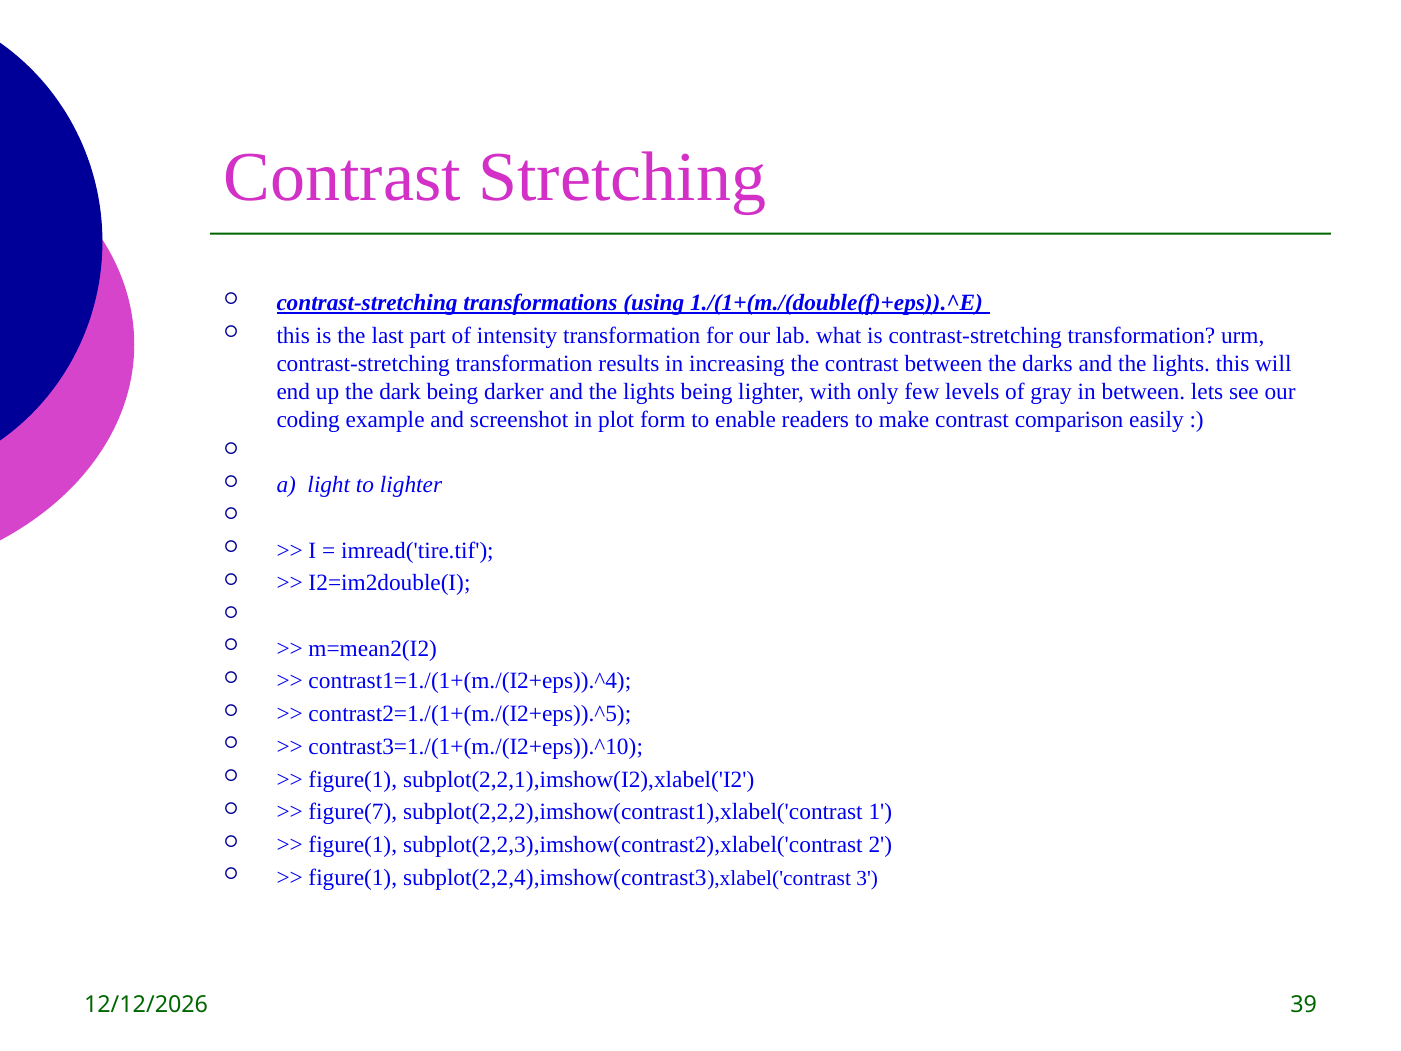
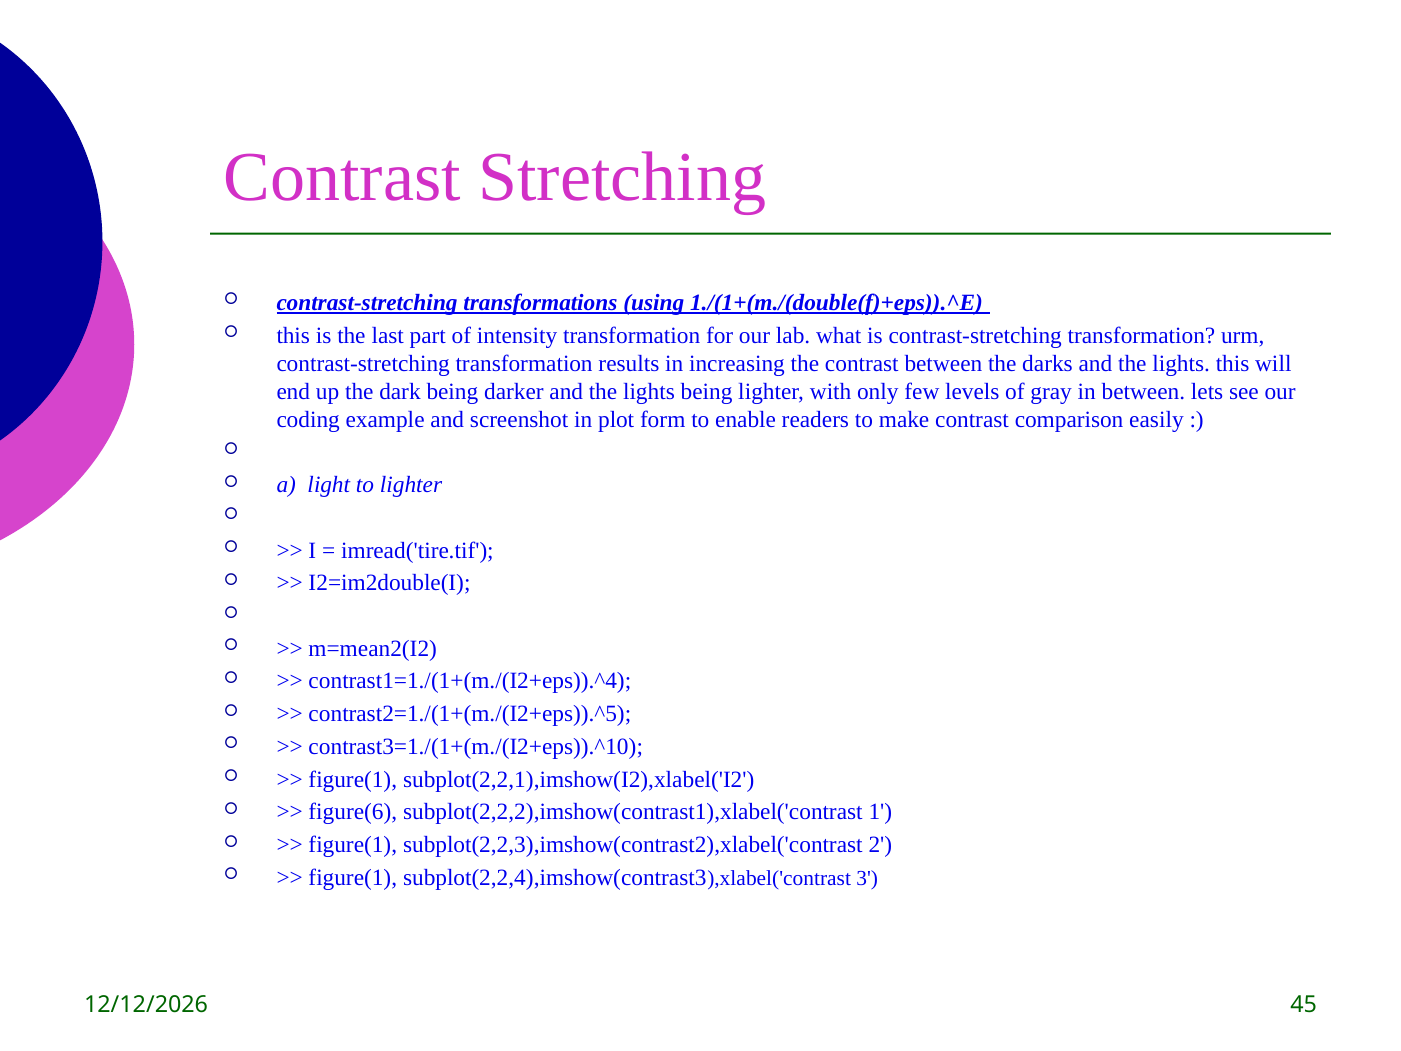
figure(7: figure(7 -> figure(6 (353, 812)
39: 39 -> 45 (1304, 1004)
